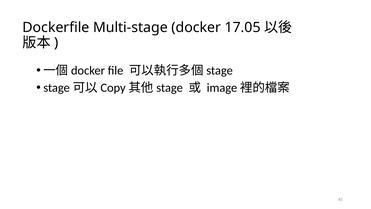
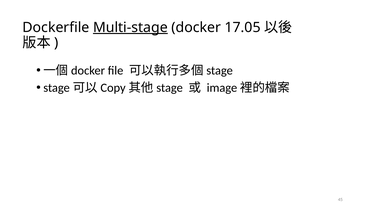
Multi-stage underline: none -> present (130, 27)
